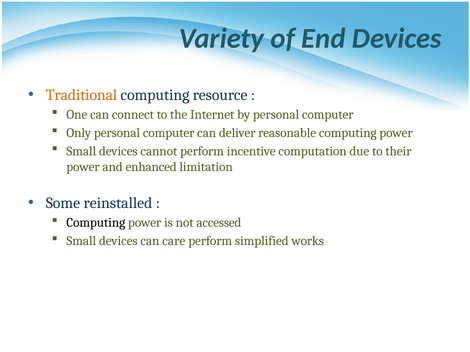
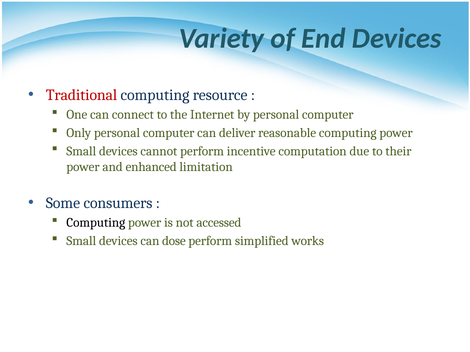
Traditional colour: orange -> red (81, 95)
reinstalled: reinstalled -> consumers (118, 203)
care: care -> dose (174, 241)
